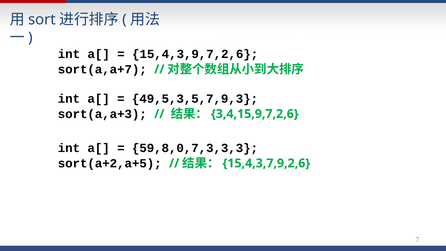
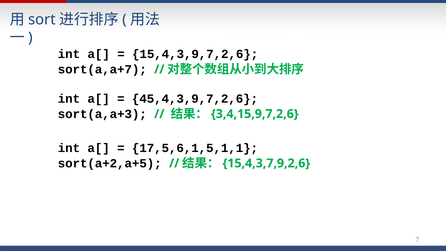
49,5,3,5,7,9,3: 49,5,3,5,7,9,3 -> 45,4,3,9,7,2,6 (195, 99)
59,8,0,7,3,3,3: 59,8,0,7,3,3,3 -> 17,5,6,1,5,1,1 (195, 148)
